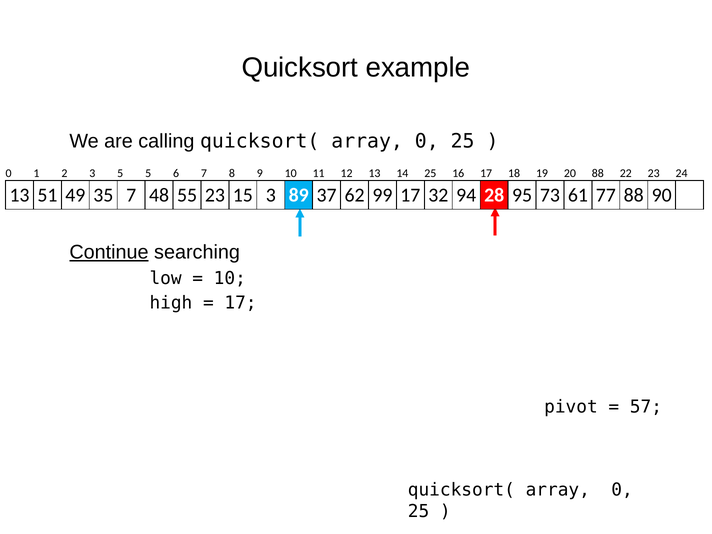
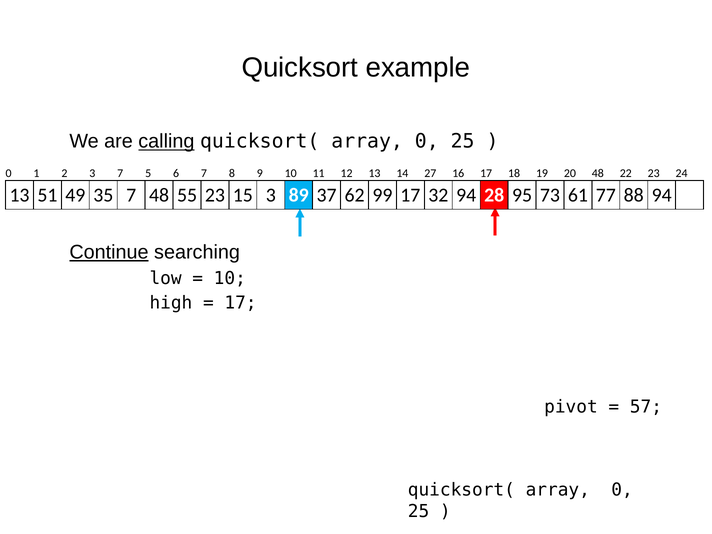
calling underline: none -> present (166, 141)
3 5: 5 -> 7 (120, 173)
14 25: 25 -> 27 (430, 173)
20 88: 88 -> 48 (598, 173)
88 90: 90 -> 94 (662, 195)
